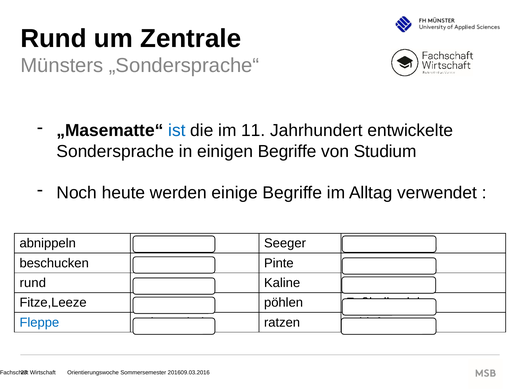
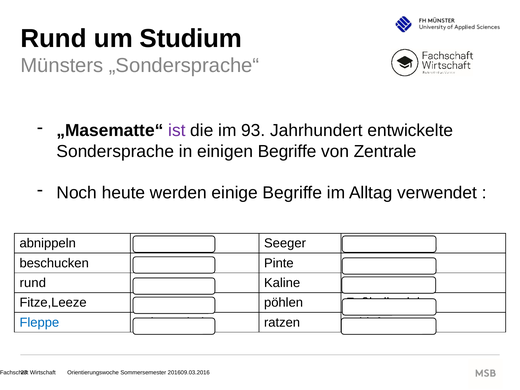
Zentrale: Zentrale -> Studium (191, 39)
ist colour: blue -> purple (177, 131)
11: 11 -> 93 (253, 131)
Studium: Studium -> Zentrale (385, 151)
